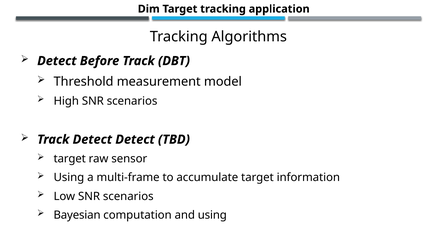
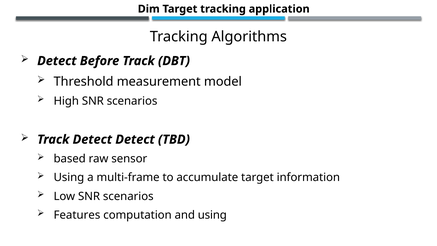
target: target -> based (70, 159)
Bayesian: Bayesian -> Features (77, 215)
